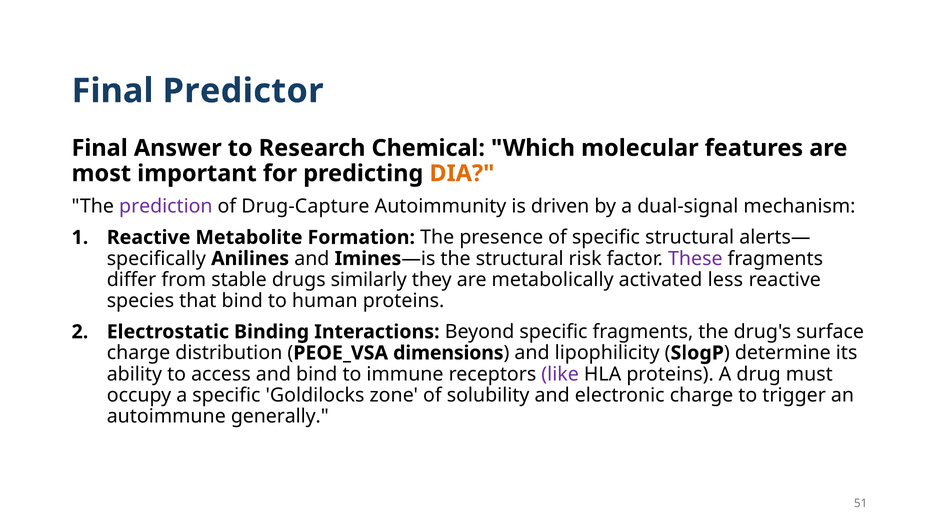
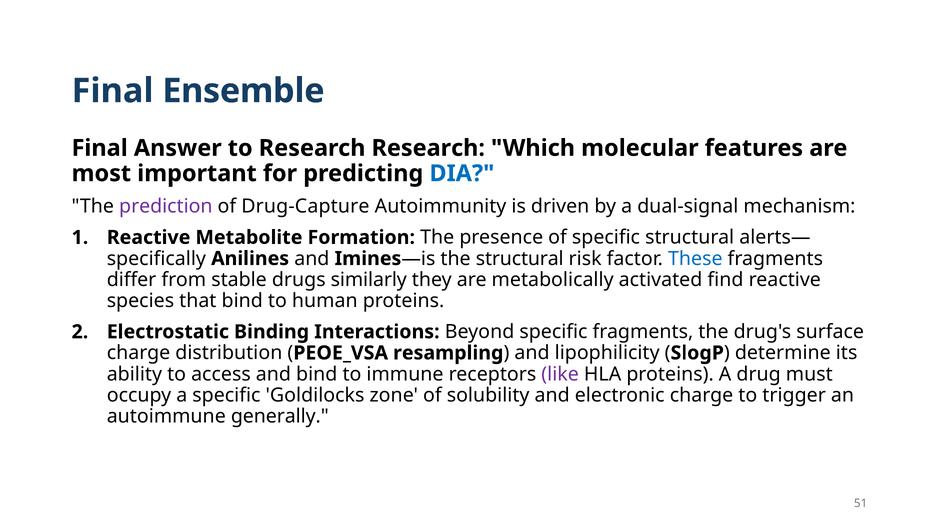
Predictor: Predictor -> Ensemble (243, 91)
Research Chemical: Chemical -> Research (428, 148)
DIA colour: orange -> blue (462, 173)
These colour: purple -> blue (695, 259)
less: less -> find (725, 280)
dimensions: dimensions -> resampling (448, 353)
